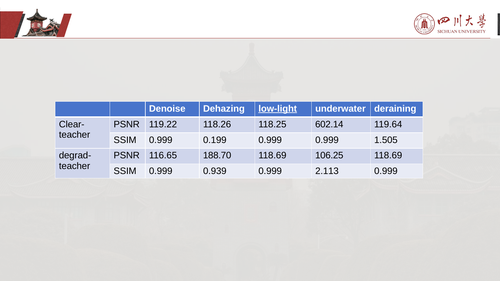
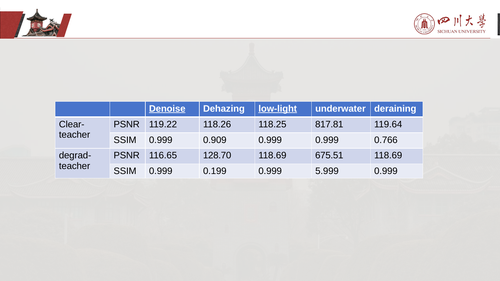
Denoise underline: none -> present (167, 109)
602.14: 602.14 -> 817.81 (329, 124)
0.199: 0.199 -> 0.909 (215, 140)
1.505: 1.505 -> 0.766 (386, 140)
188.70: 188.70 -> 128.70 (217, 156)
106.25: 106.25 -> 675.51 (329, 156)
0.939: 0.939 -> 0.199 (215, 171)
2.113: 2.113 -> 5.999 (327, 171)
